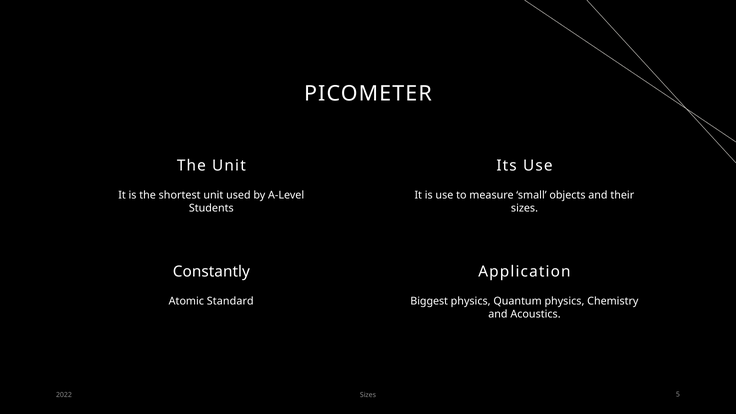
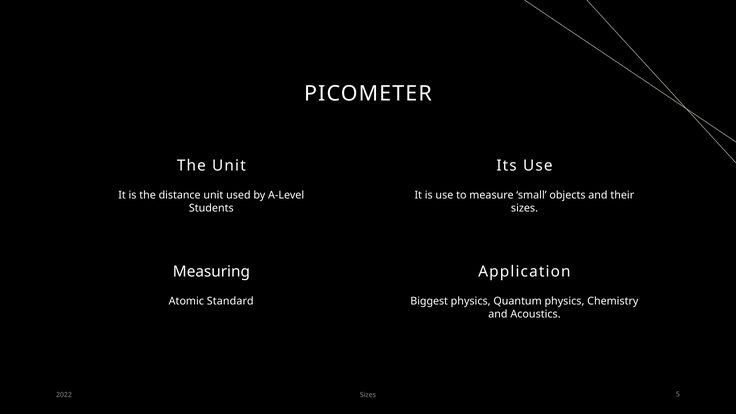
shortest: shortest -> distance (180, 195)
Constantly: Constantly -> Measuring (211, 272)
